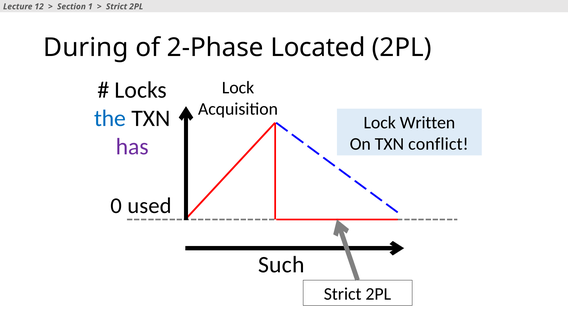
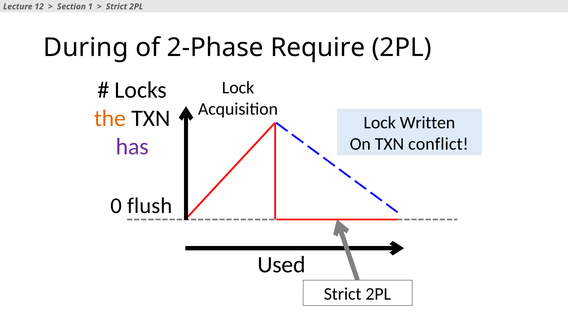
Located: Located -> Require (318, 48)
the colour: blue -> orange (110, 119)
used: used -> flush (150, 206)
Such: Such -> Used (281, 265)
